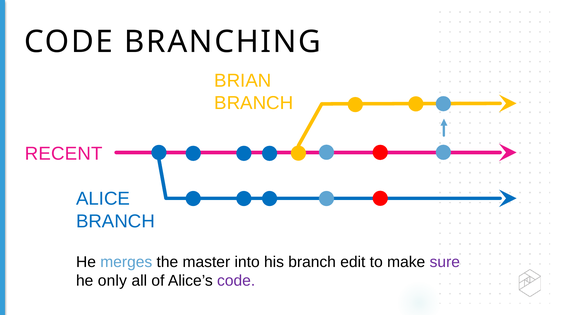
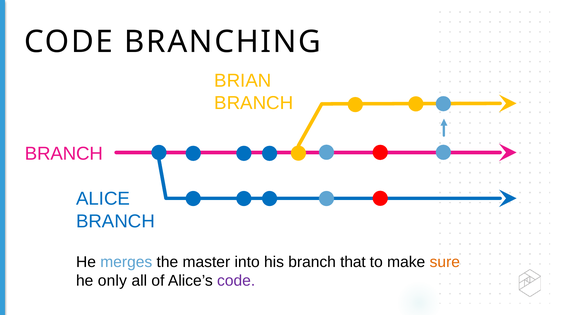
RECENT: RECENT -> BRANCH (64, 154)
edit: edit -> that (353, 262)
sure colour: purple -> orange (445, 262)
